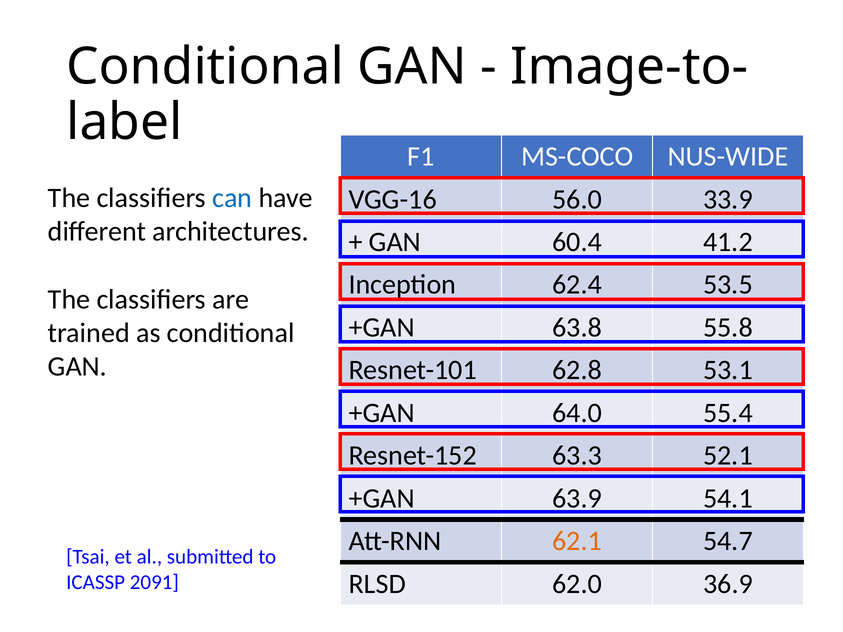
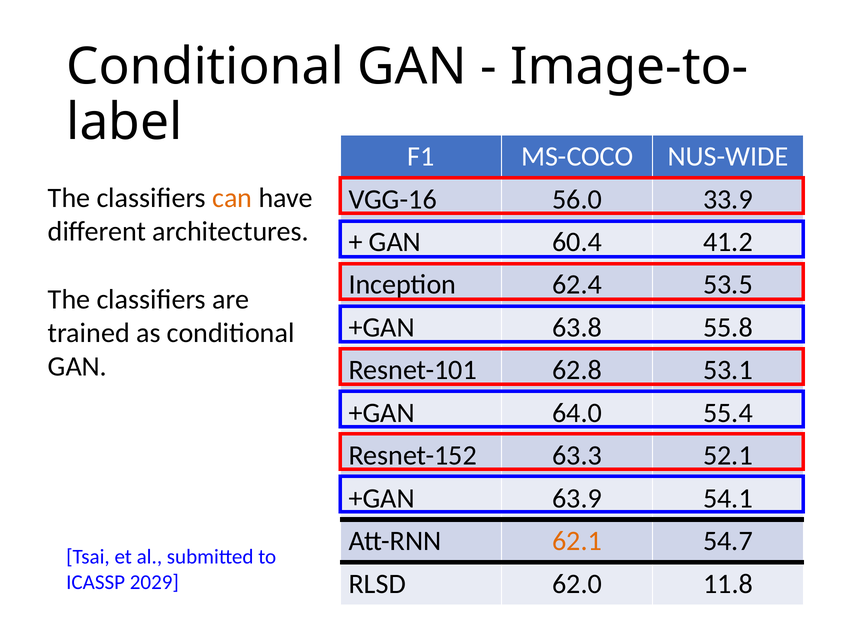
can colour: blue -> orange (232, 198)
36.9: 36.9 -> 11.8 (728, 584)
2091: 2091 -> 2029 (154, 583)
